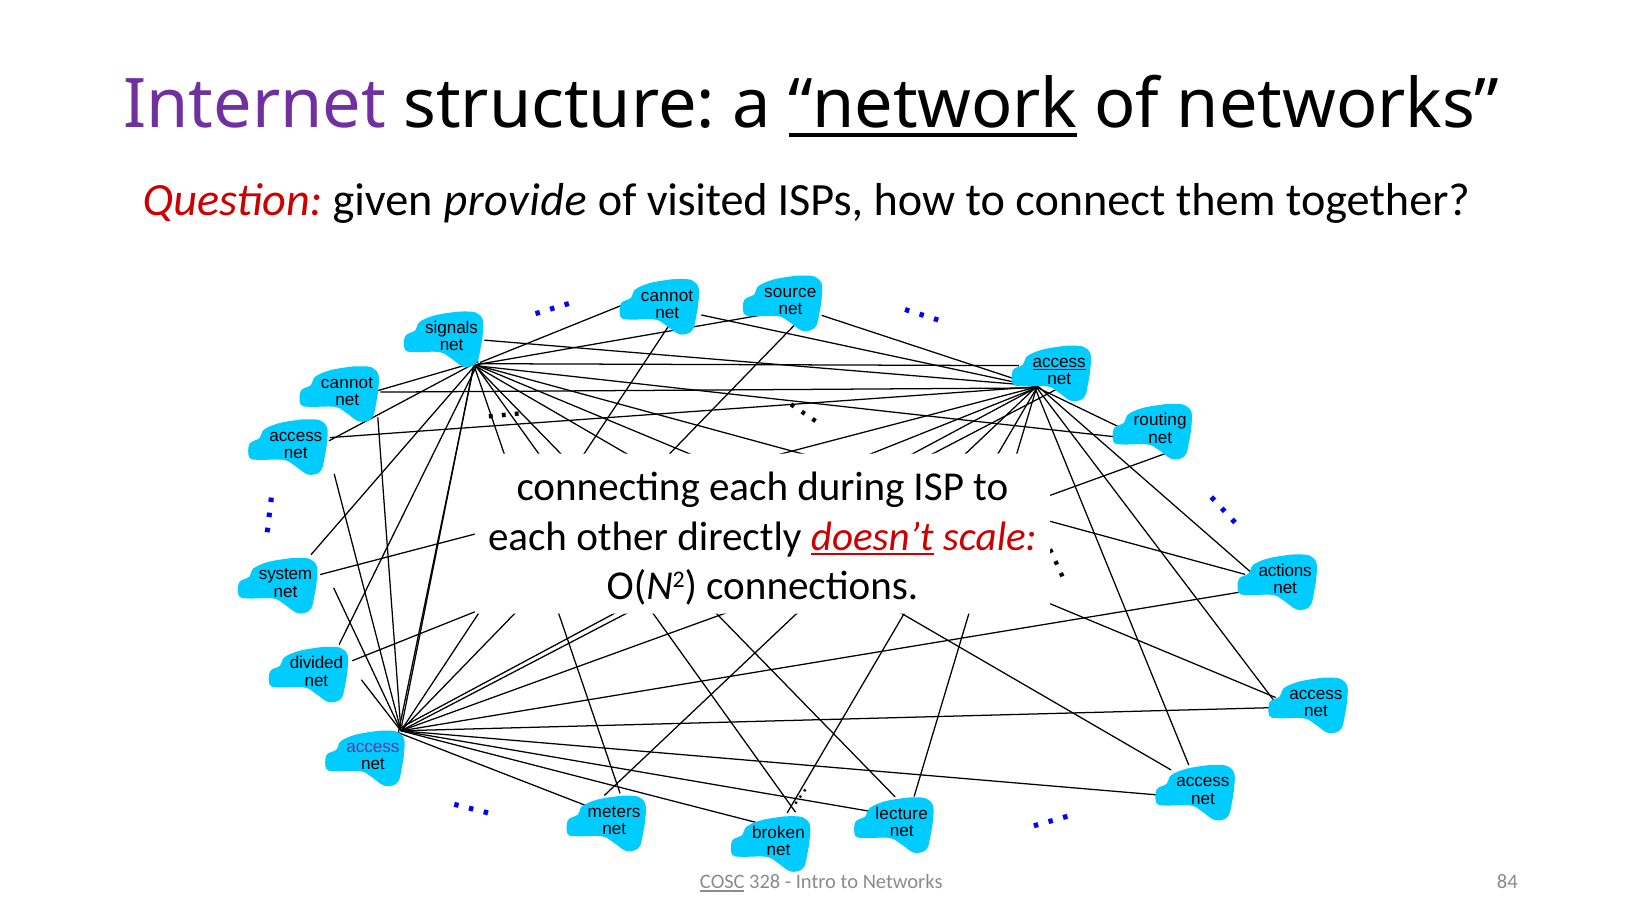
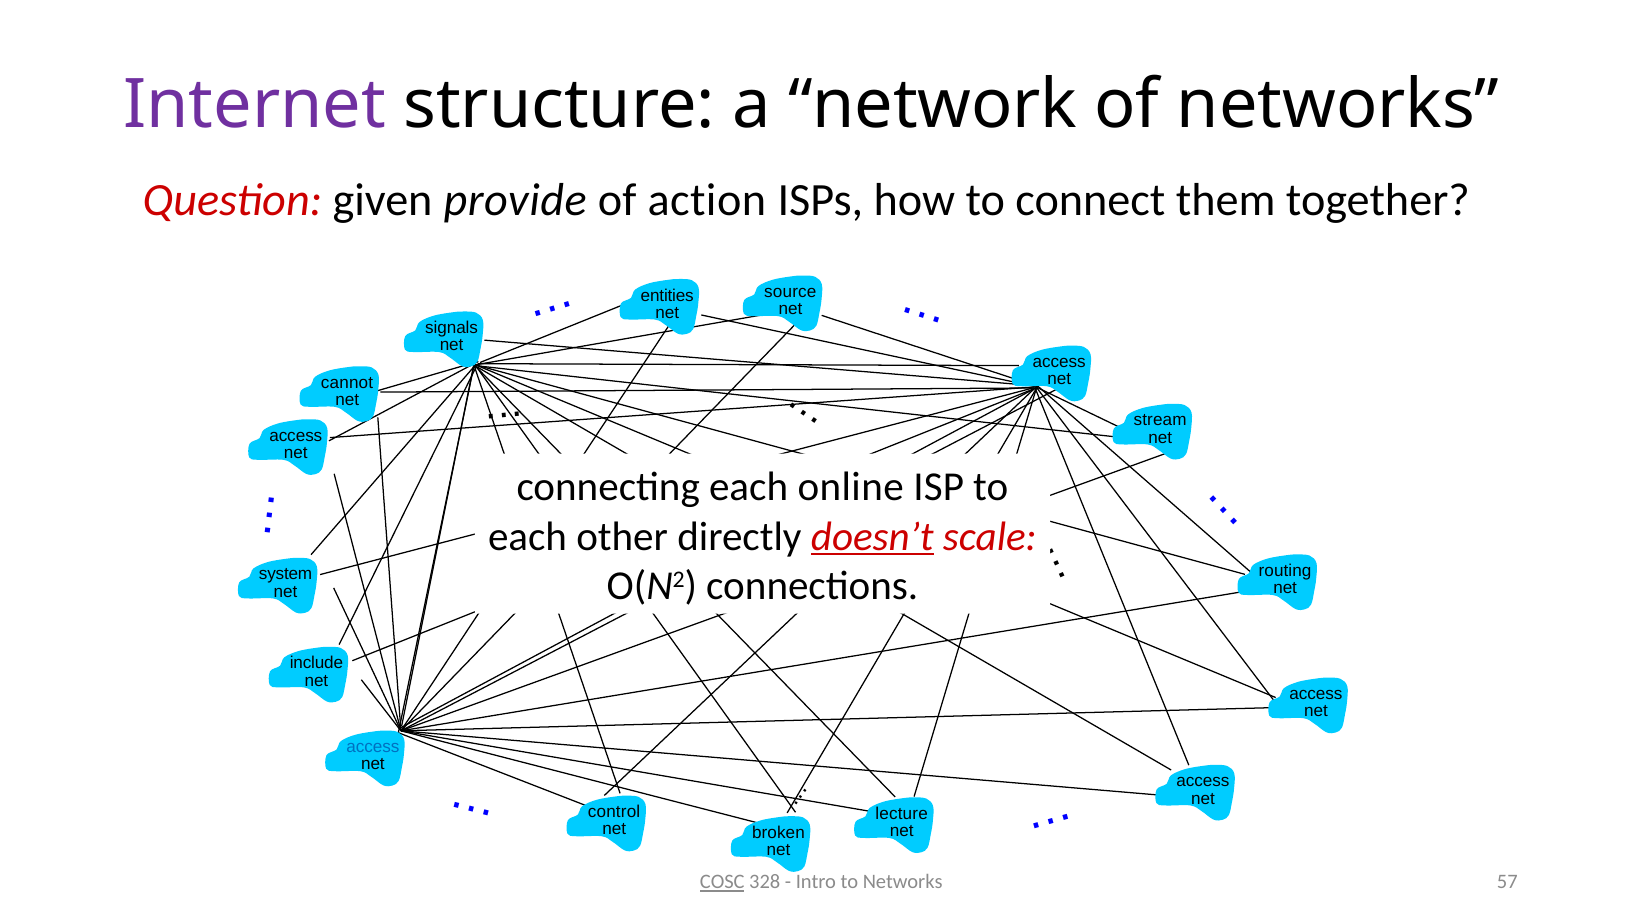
network underline: present -> none (933, 105)
visited: visited -> action (707, 200)
cannot: cannot -> entities (667, 295)
access underline: present -> none (1059, 362)
routing: routing -> stream (1160, 420)
during: during -> online (851, 487)
actions: actions -> routing (1285, 571)
divided: divided -> include (316, 663)
access colour: purple -> blue (373, 747)
meters: meters -> control (614, 812)
84: 84 -> 57 (1507, 882)
